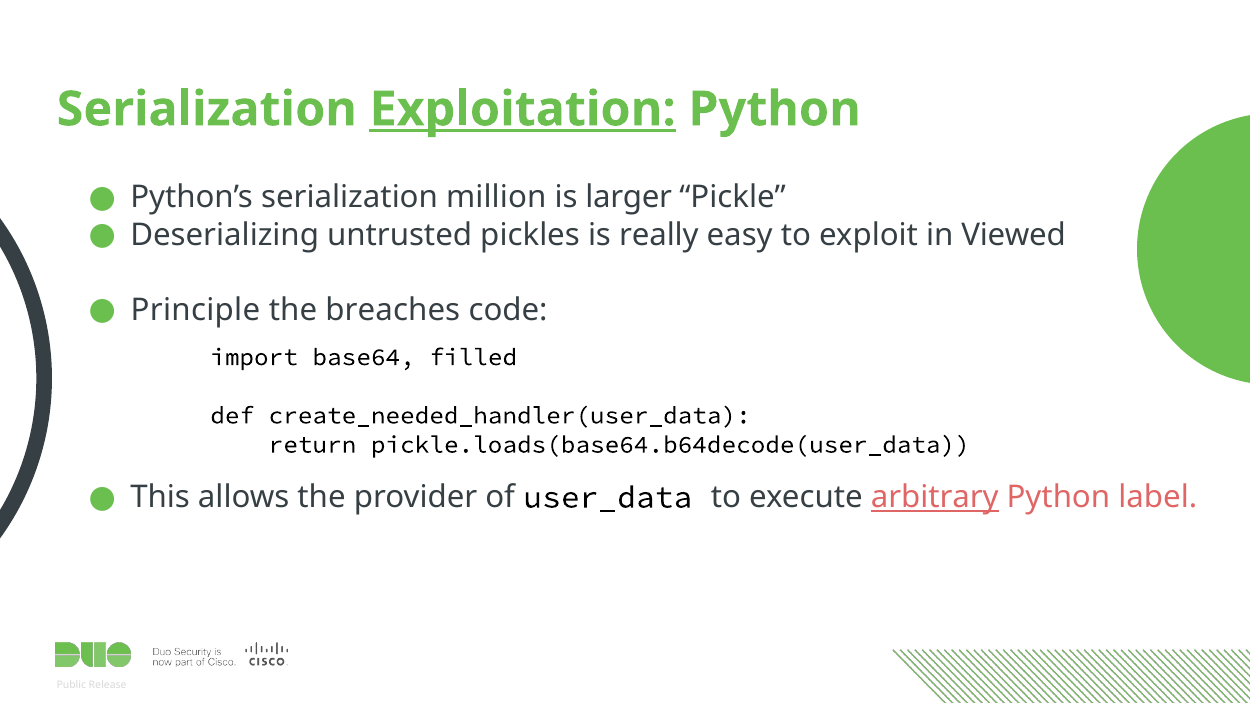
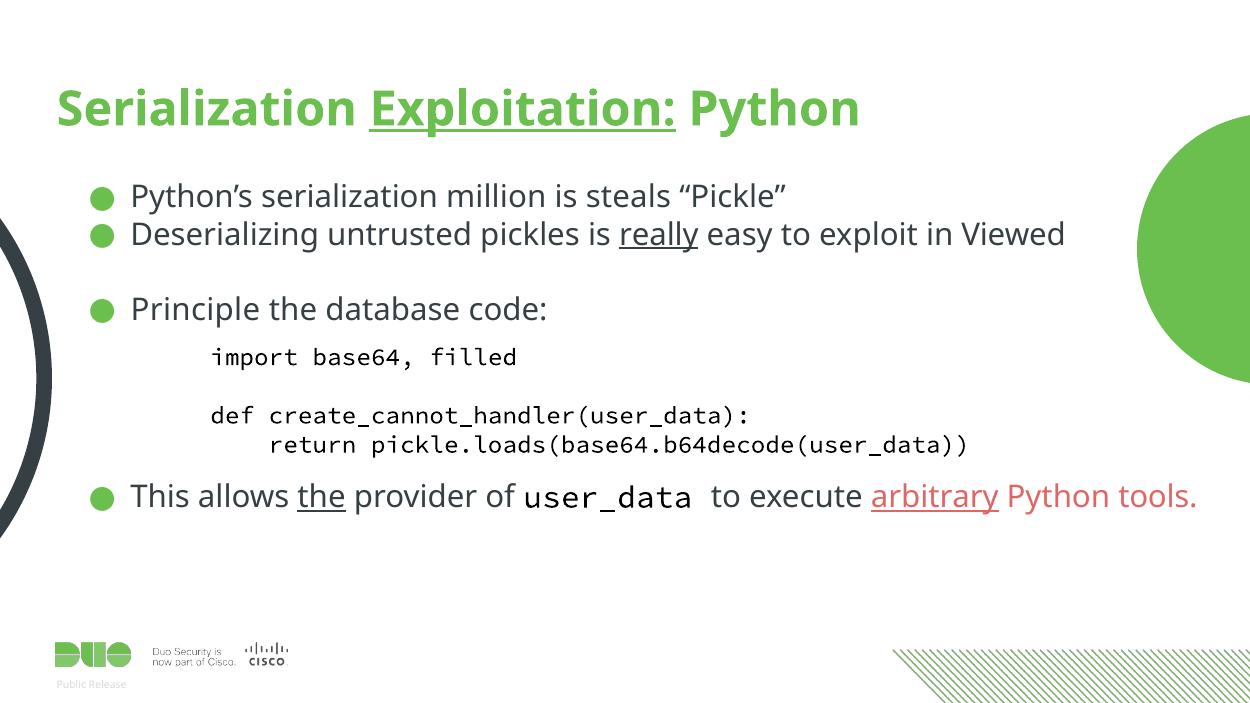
larger: larger -> steals (628, 197)
really underline: none -> present (659, 235)
breaches: breaches -> database (393, 310)
create_needed_handler(user_data: create_needed_handler(user_data -> create_cannot_handler(user_data (510, 416)
the underline: none -> present (322, 497)
label: label -> tools (1158, 497)
